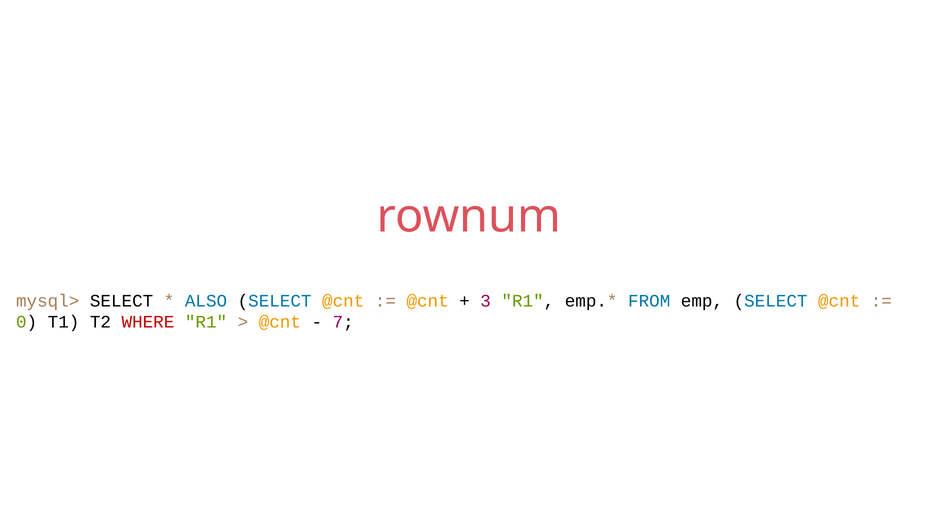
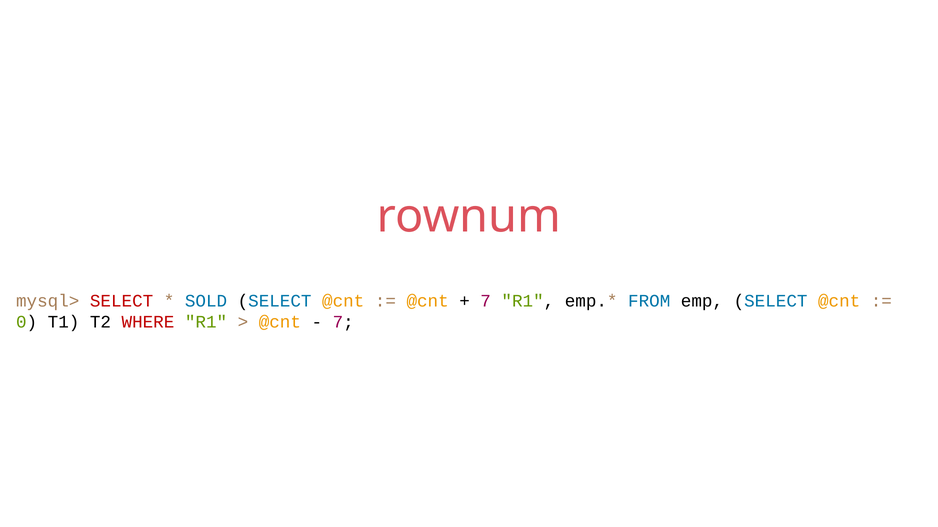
SELECT colour: black -> red (122, 301)
ALSO: ALSO -> SOLD (206, 301)
3: 3 -> 7 (486, 301)
